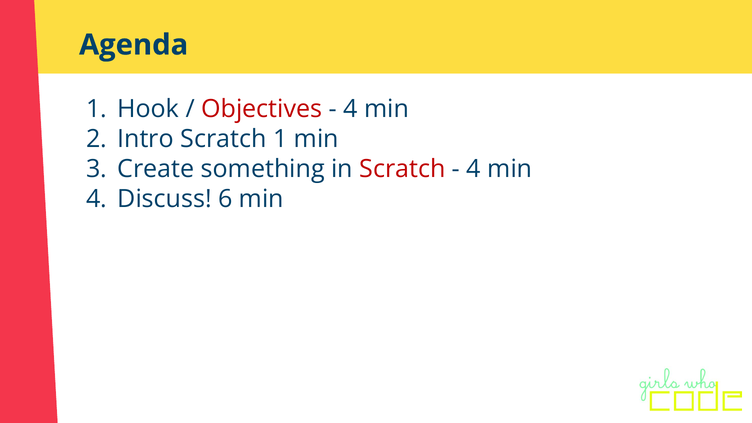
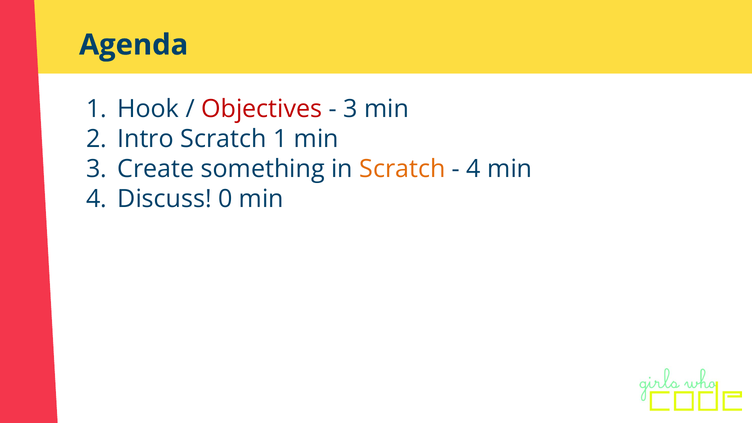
4: 4 -> 3 (350, 109)
Scratch colour: red -> orange (402, 169)
6: 6 -> 0 (225, 199)
